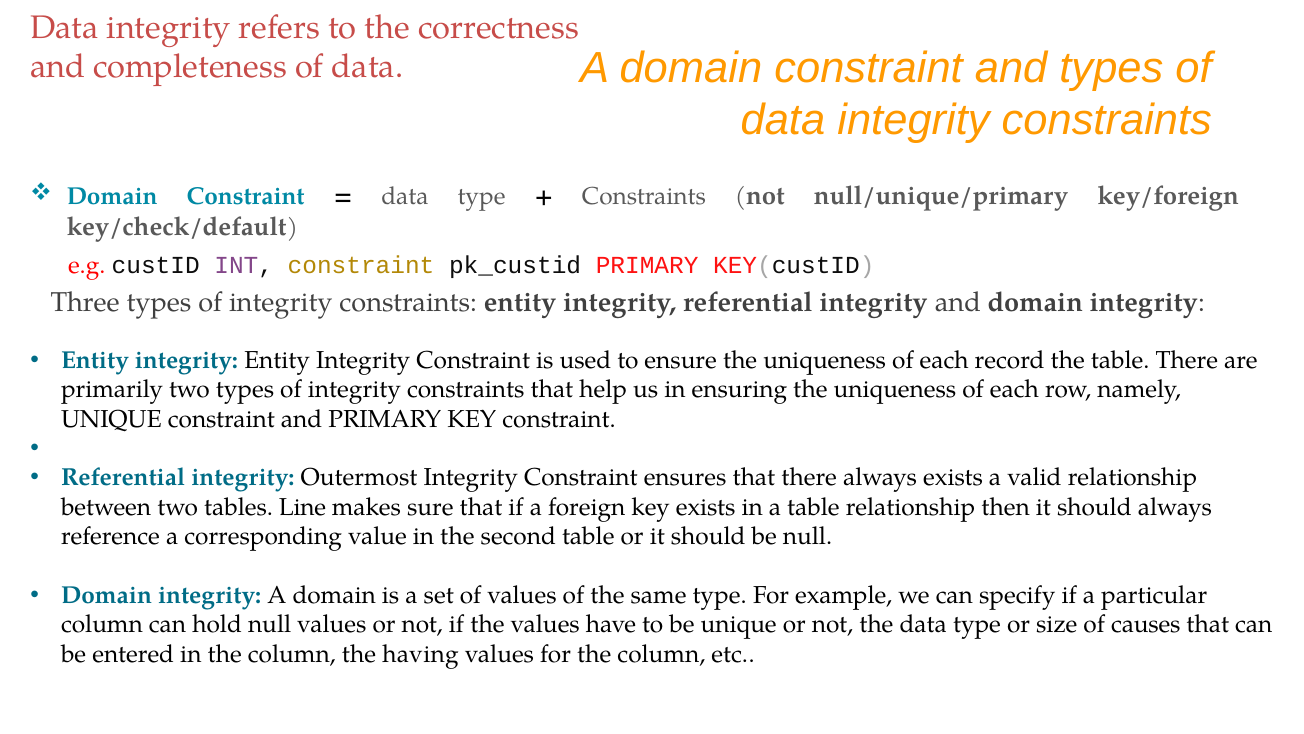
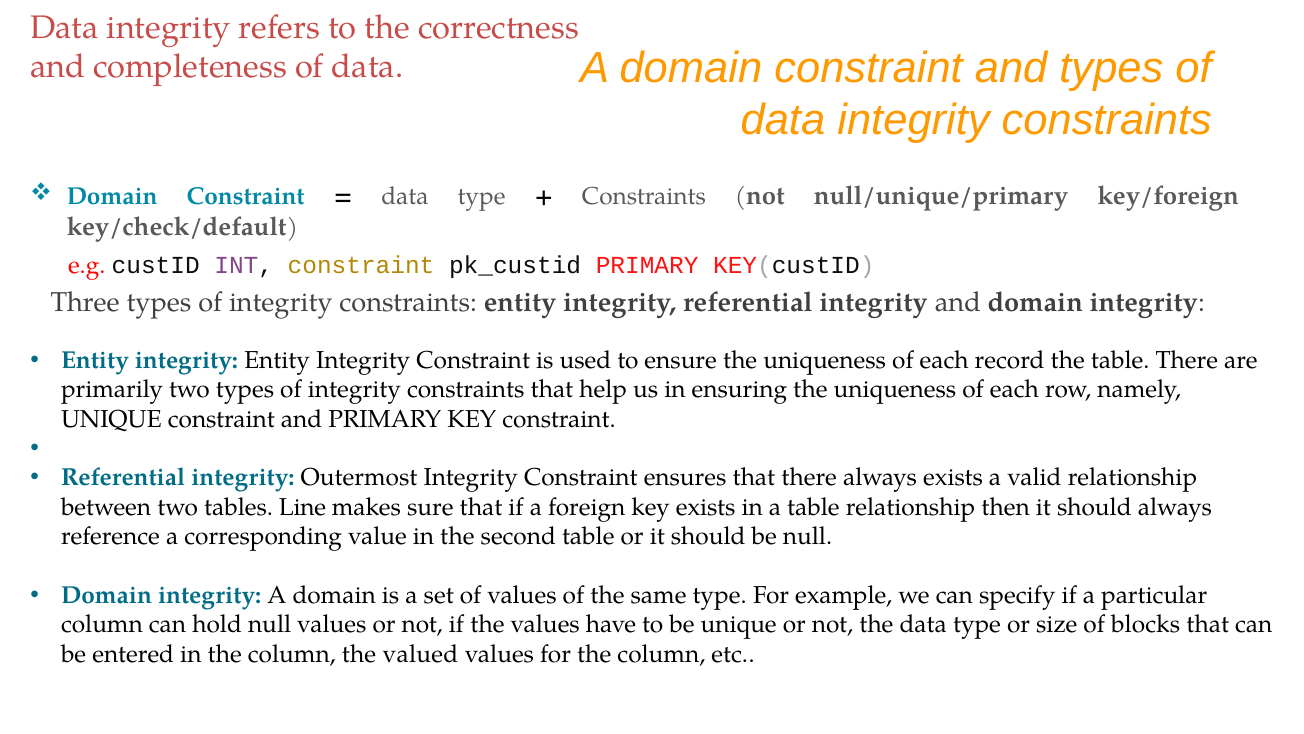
causes: causes -> blocks (1146, 624)
having: having -> valued (420, 654)
